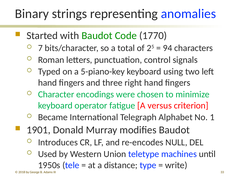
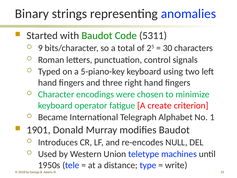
1770: 1770 -> 5311 (153, 36)
7: 7 -> 9 (40, 48)
94: 94 -> 30 (168, 48)
versus: versus -> create (160, 105)
